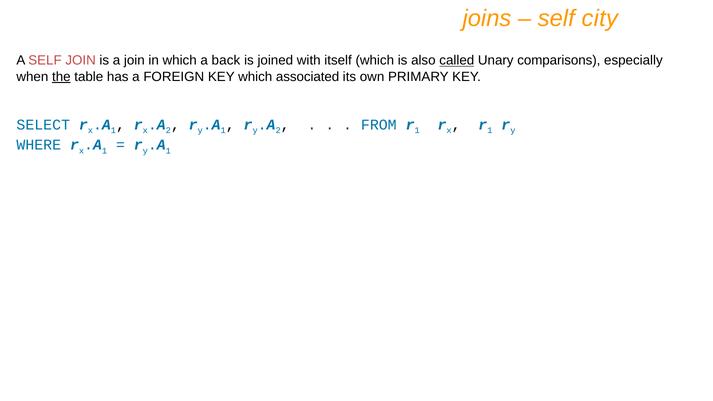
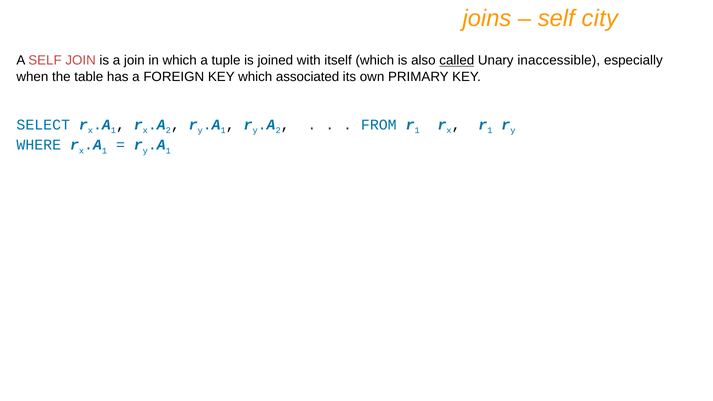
back: back -> tuple (226, 61)
comparisons: comparisons -> inaccessible (559, 61)
the underline: present -> none (61, 77)
